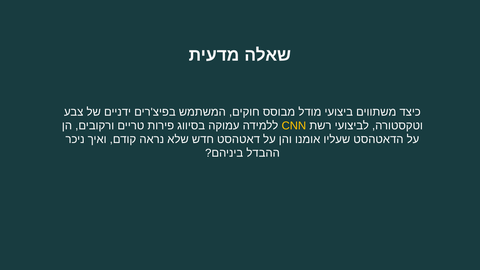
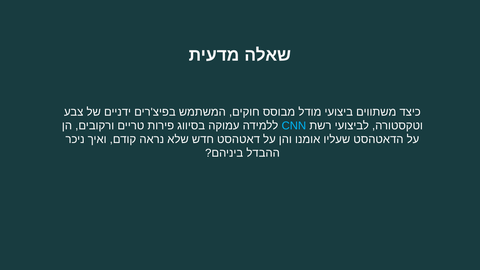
CNN colour: yellow -> light blue (294, 126)
